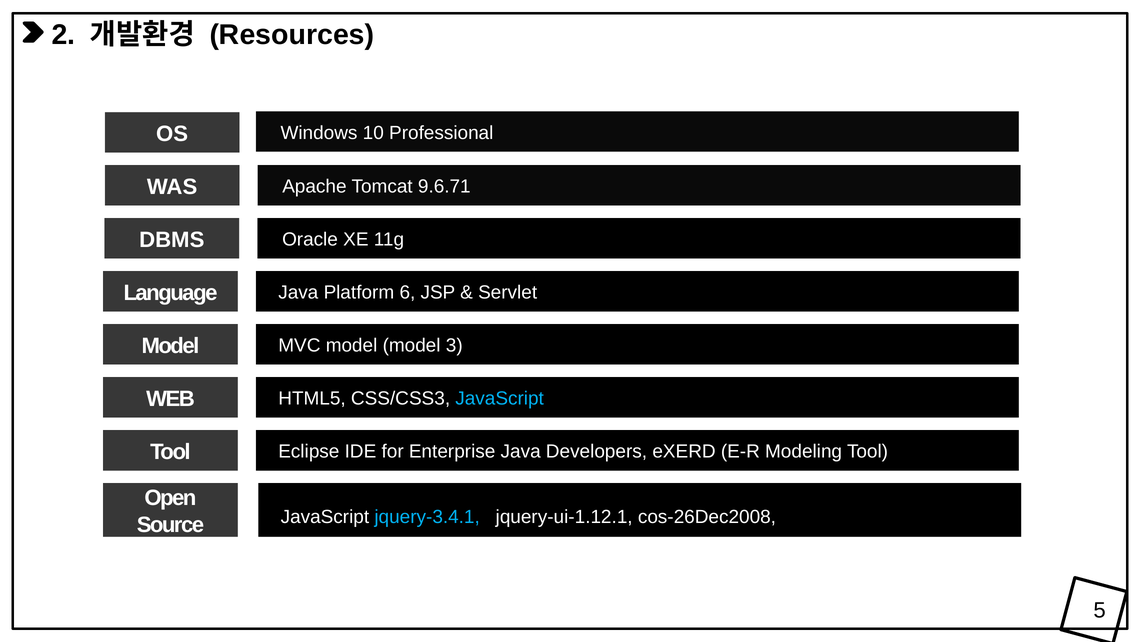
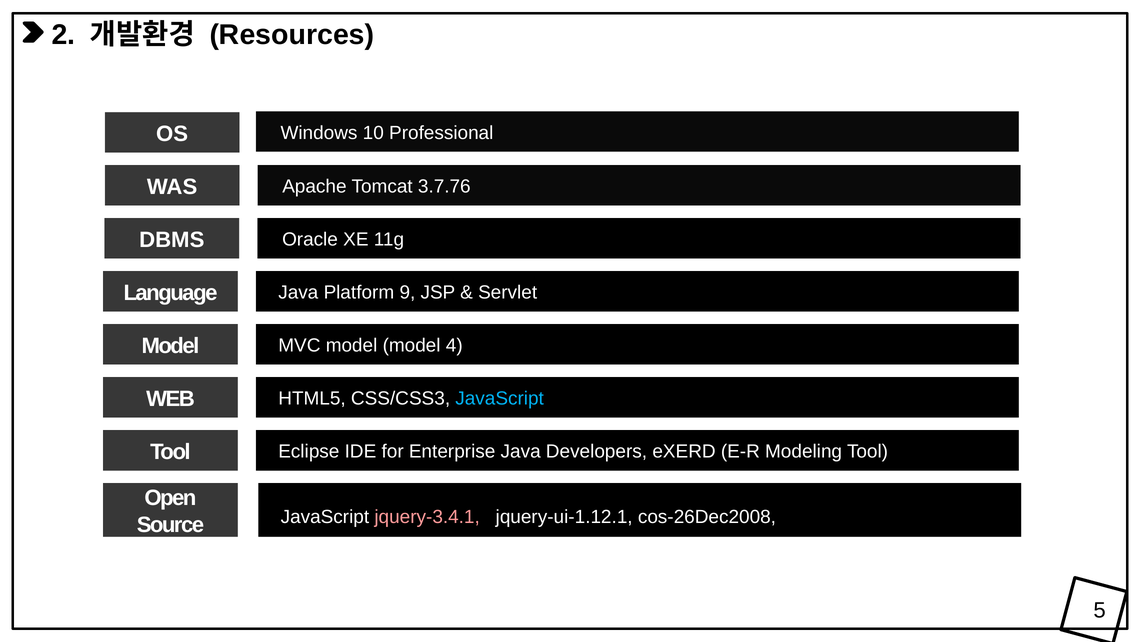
9.6.71: 9.6.71 -> 3.7.76 (444, 186)
6: 6 -> 9 (407, 292)
3: 3 -> 4 (454, 345)
jquery-3.4.1 colour: light blue -> pink (427, 516)
